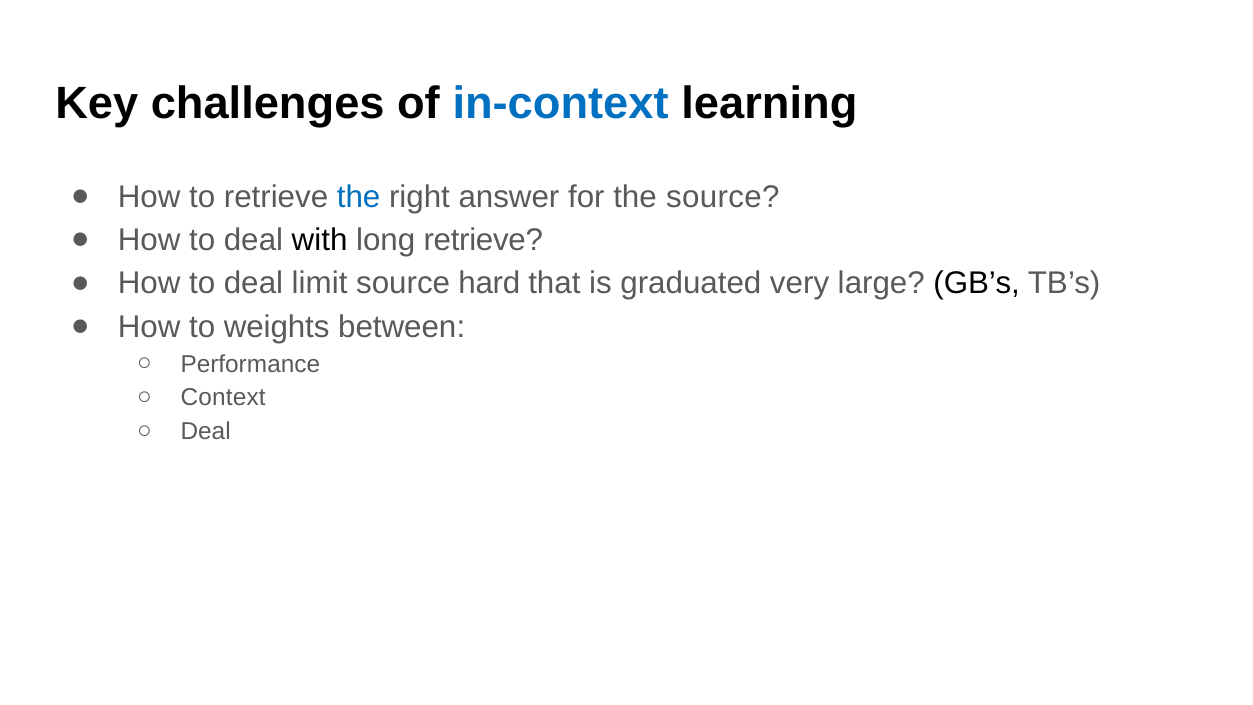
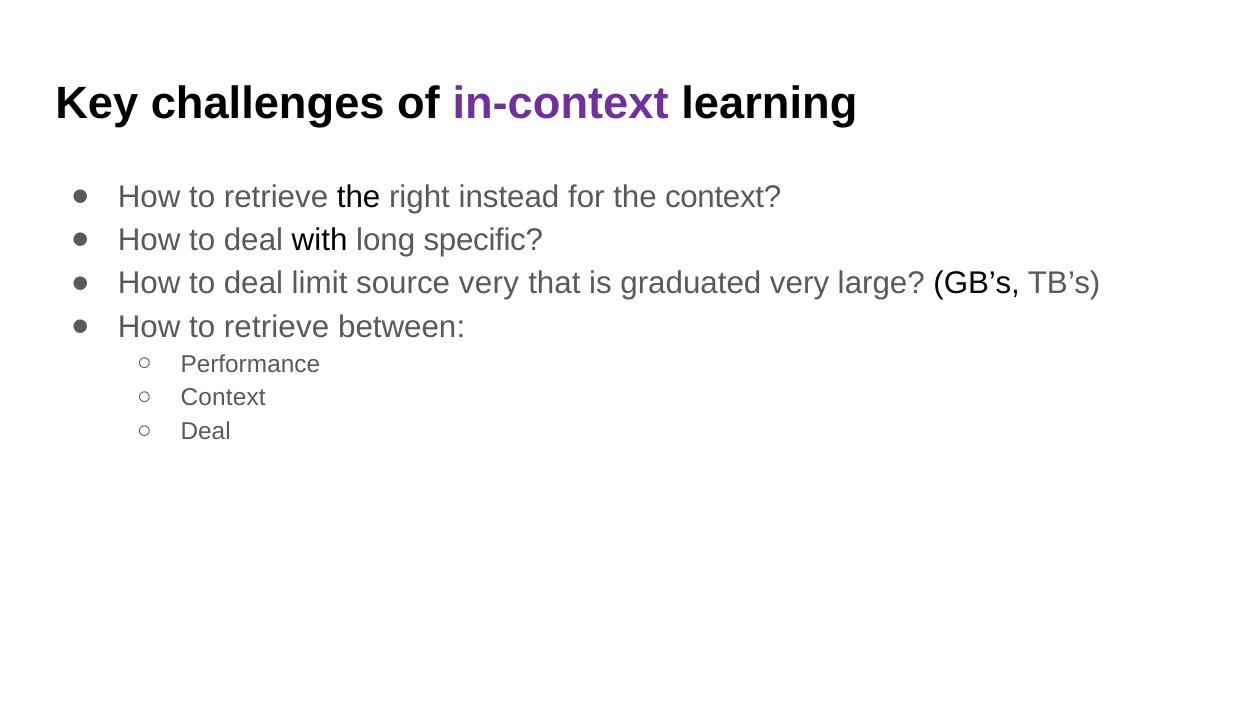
in-context colour: blue -> purple (561, 104)
the colour: blue -> black (359, 197)
answer: answer -> instead (509, 197)
the source: source -> context (723, 197)
long retrieve: retrieve -> specific (483, 240)
source hard: hard -> very (489, 283)
weights: weights -> retrieve (277, 327)
